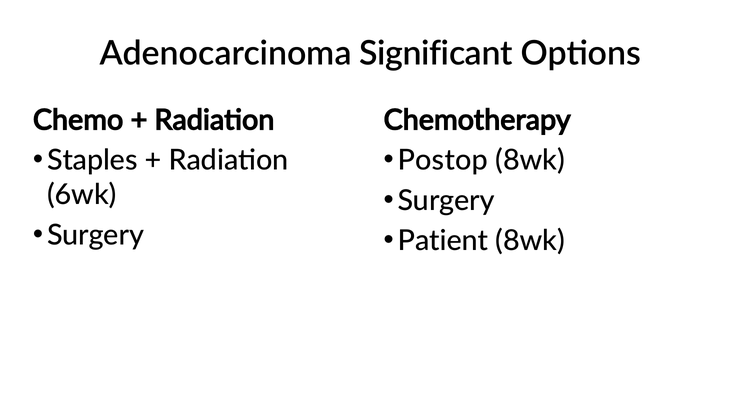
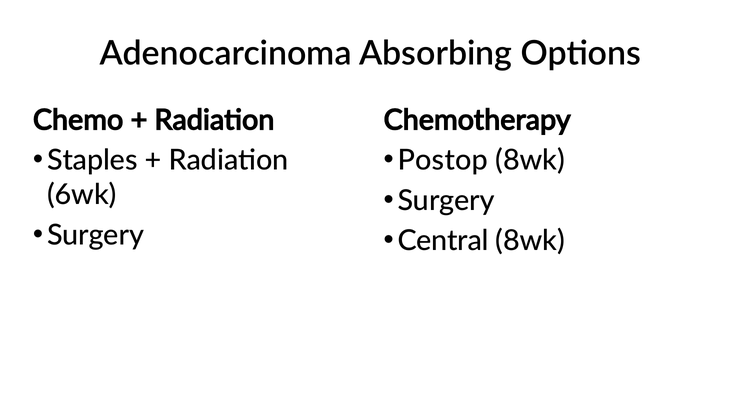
Significant: Significant -> Absorbing (436, 54)
Patient: Patient -> Central (443, 241)
